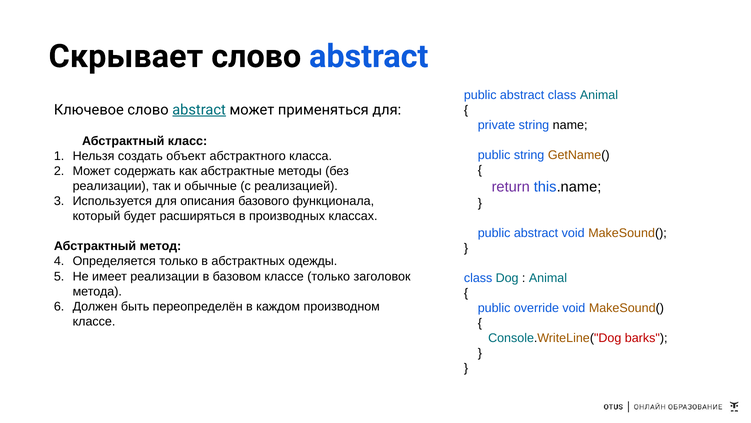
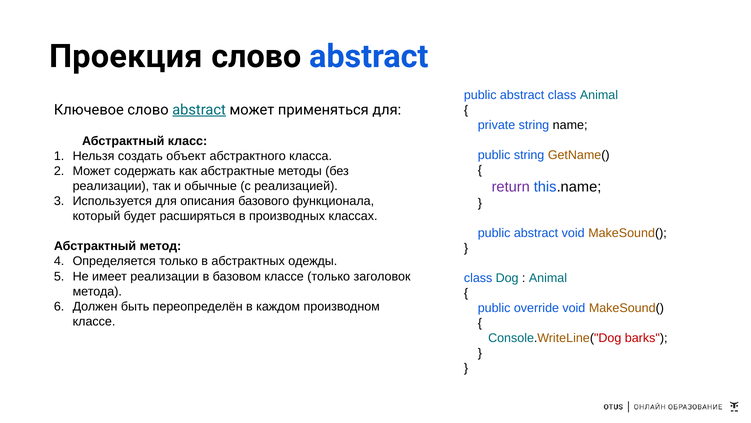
Скрывает: Скрывает -> Проекция (126, 56)
